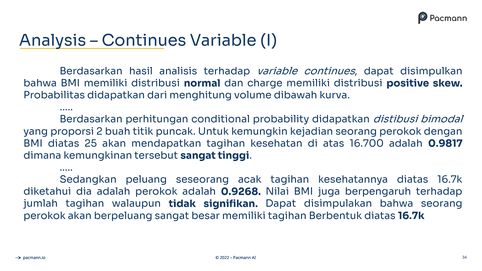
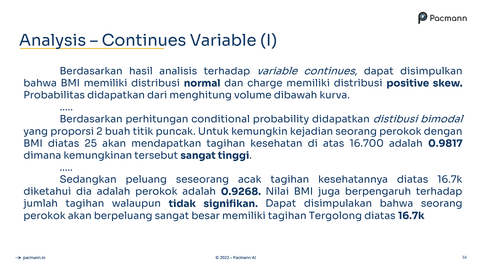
Berbentuk: Berbentuk -> Tergolong (335, 216)
